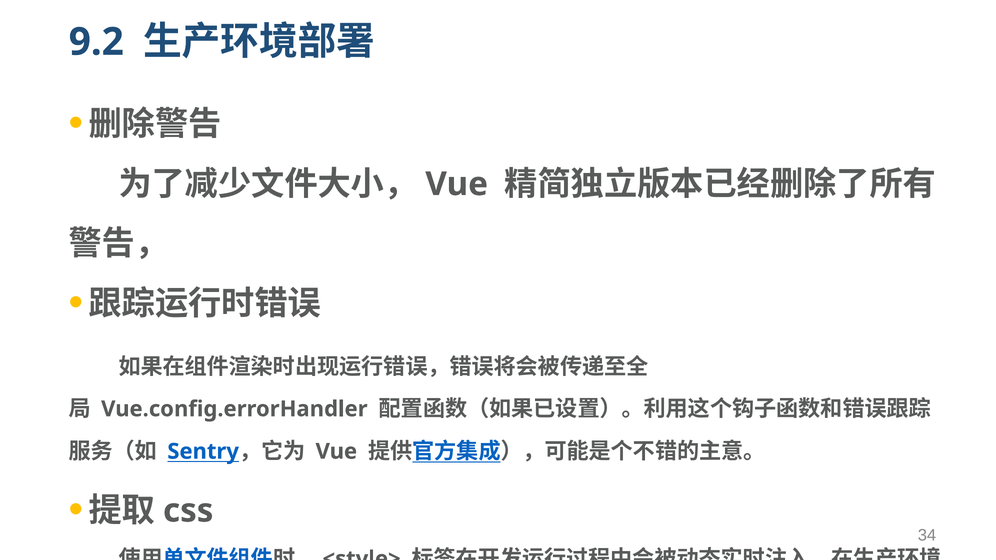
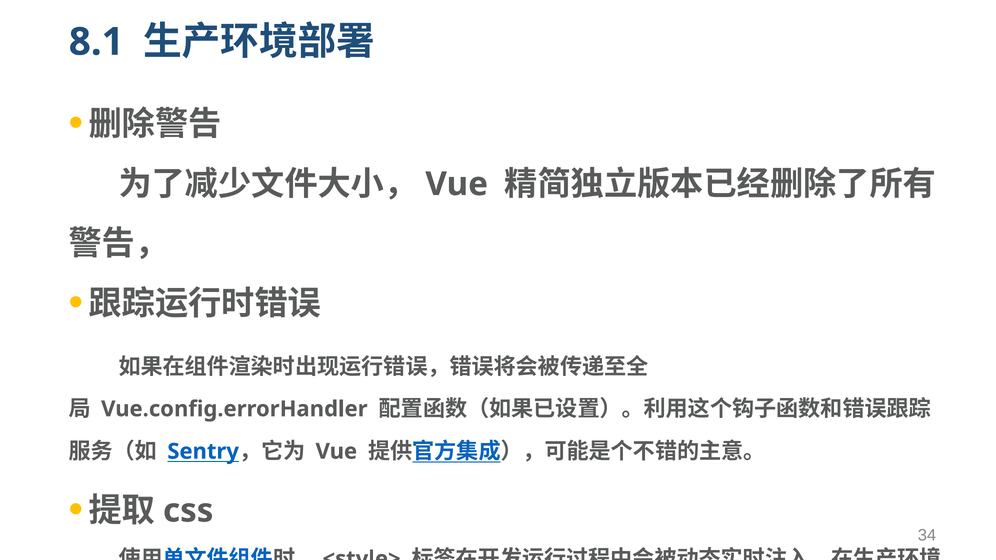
9.2: 9.2 -> 8.1 (96, 42)
